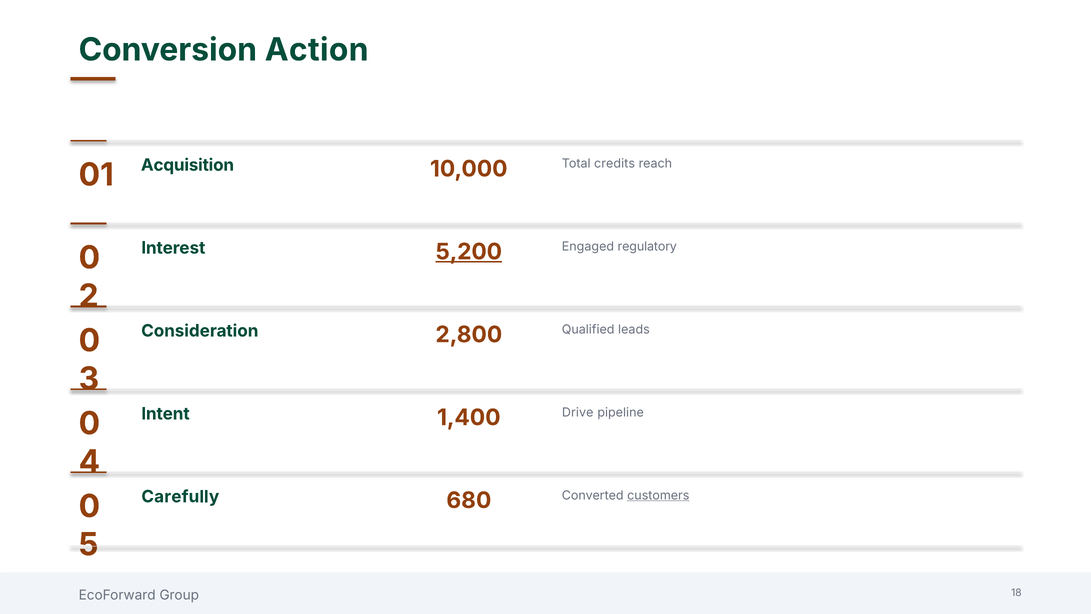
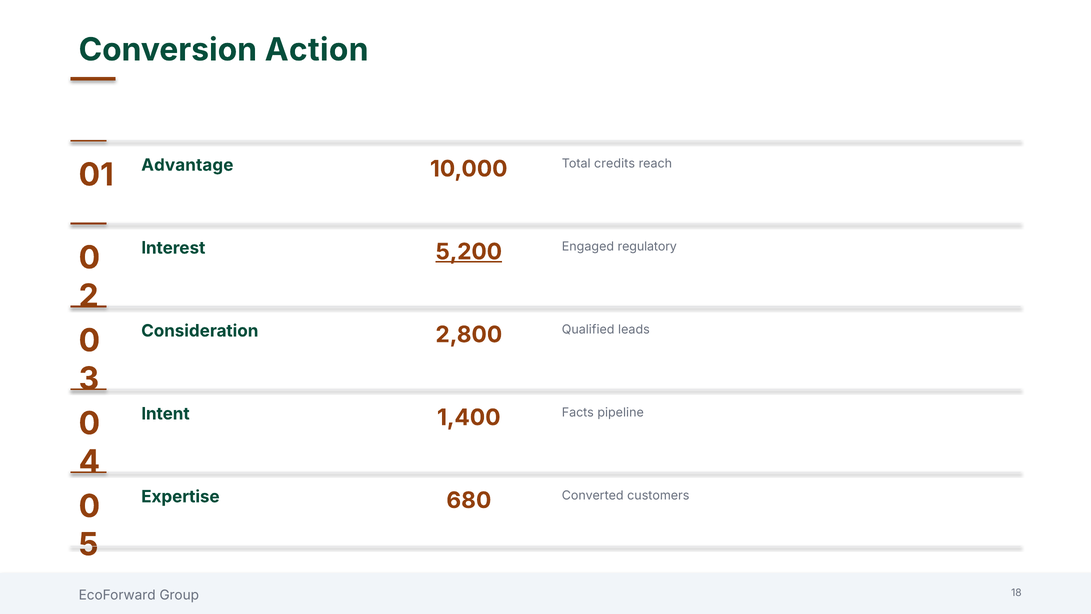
Acquisition: Acquisition -> Advantage (187, 165)
Drive: Drive -> Facts (578, 412)
Carefully: Carefully -> Expertise (180, 496)
customers underline: present -> none (658, 495)
